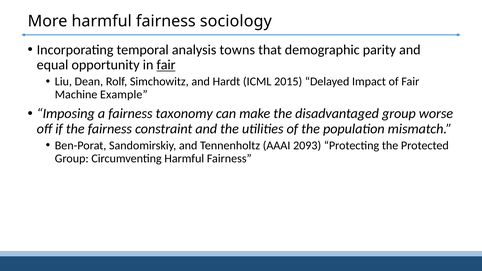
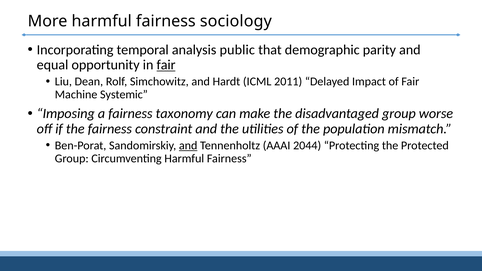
towns: towns -> public (237, 50)
2015: 2015 -> 2011 (288, 82)
Example: Example -> Systemic (124, 95)
and underline: none -> present (188, 145)
2093: 2093 -> 2044 (307, 145)
